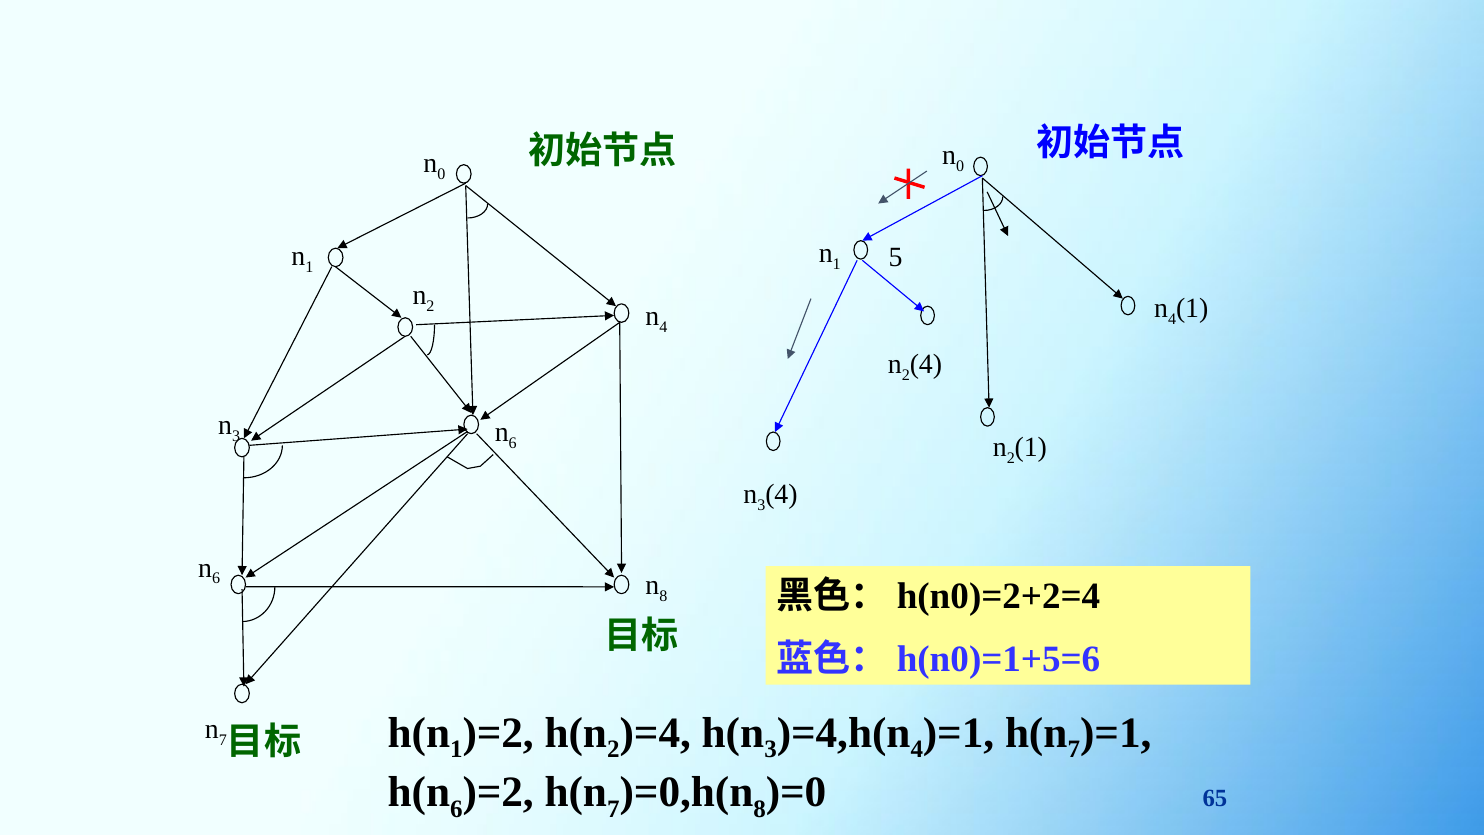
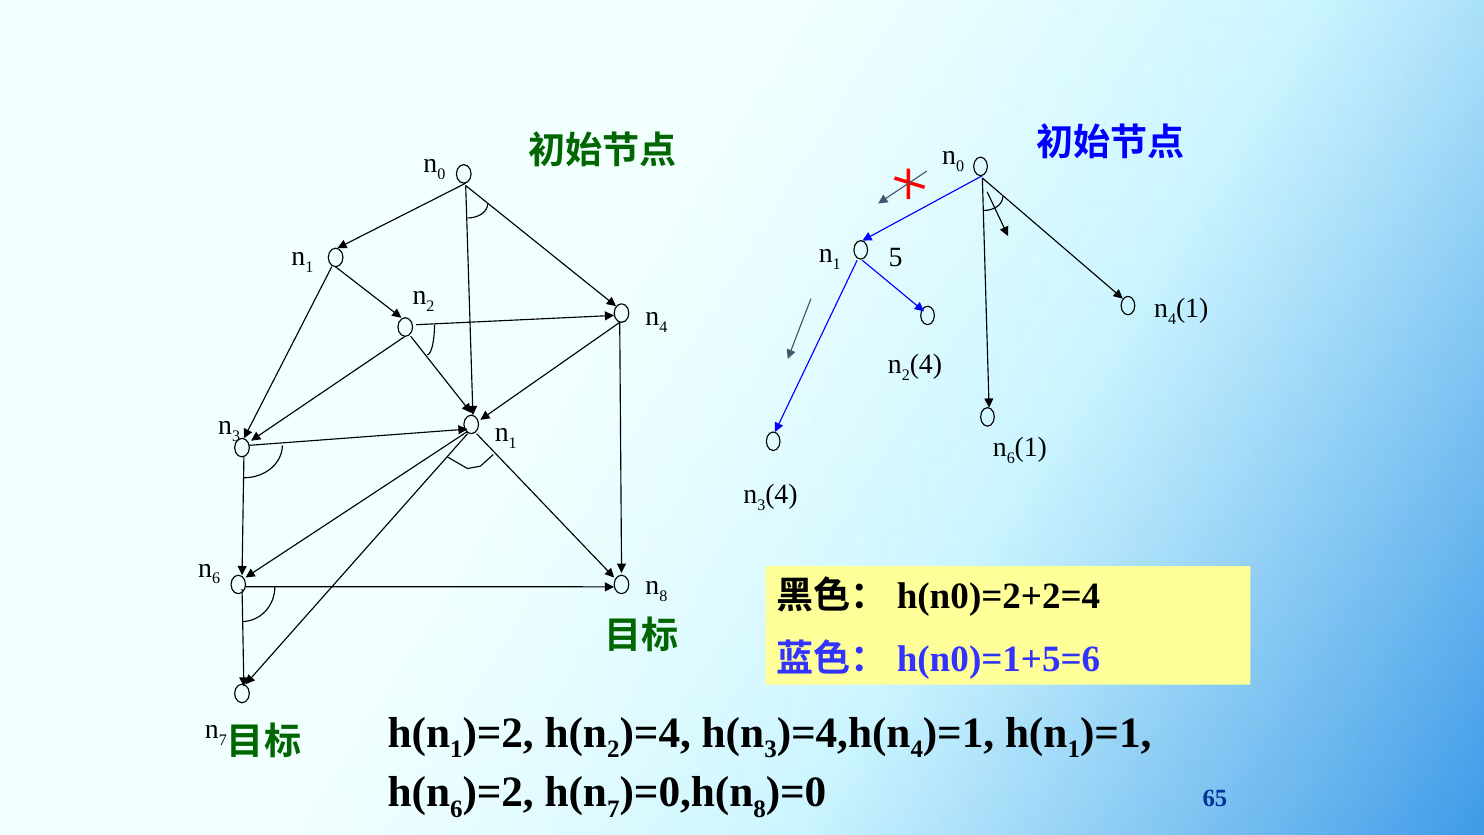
6: 6 -> 1 (513, 443)
2: 2 -> 6 (1011, 459)
7: 7 -> 1 (1074, 749)
